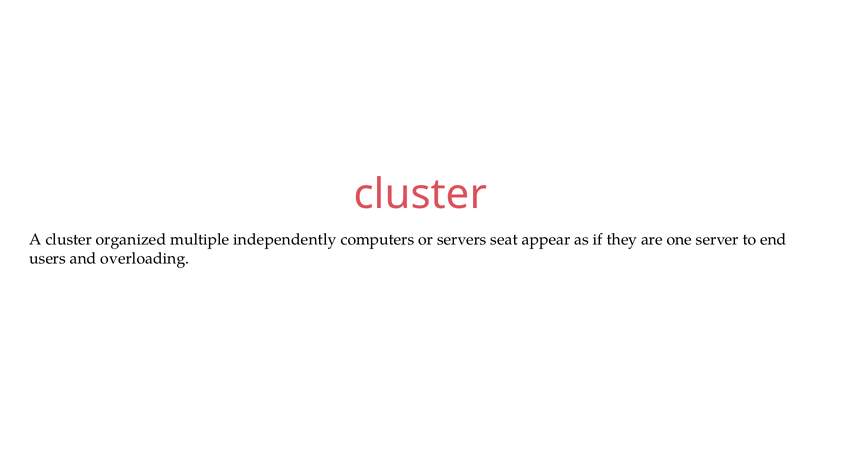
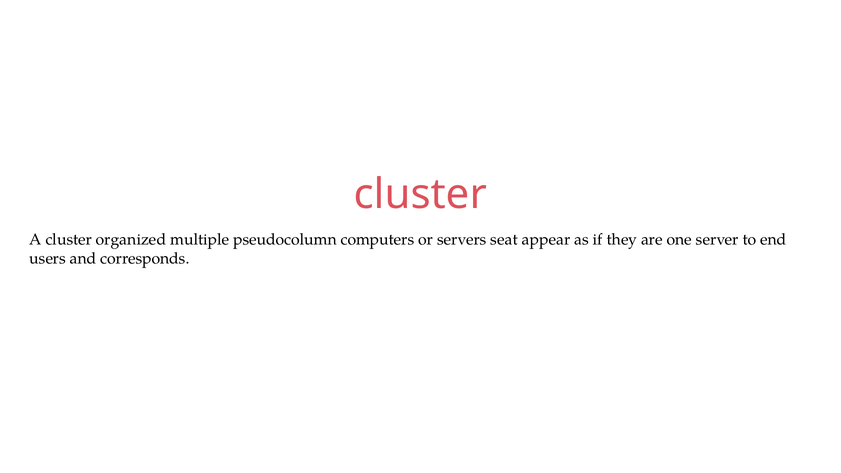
independently: independently -> pseudocolumn (285, 240)
overloading: overloading -> corresponds (145, 259)
